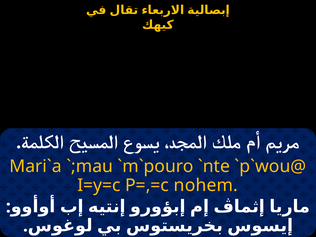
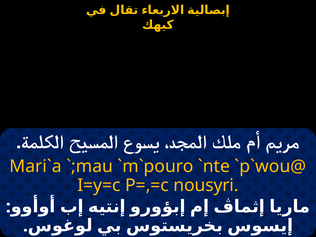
nohem: nohem -> nousyri (206, 185)
